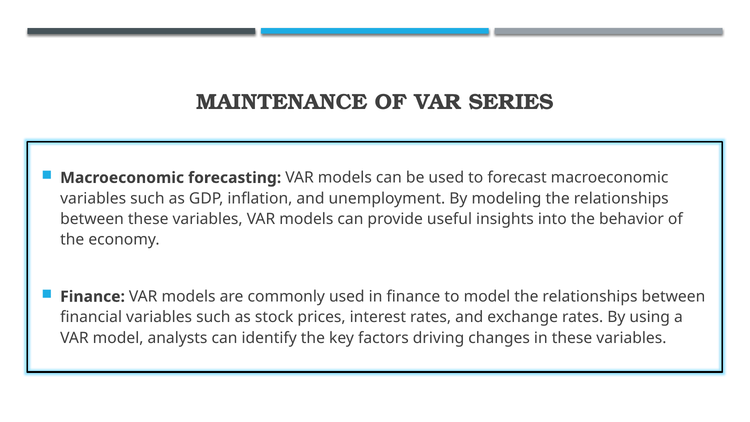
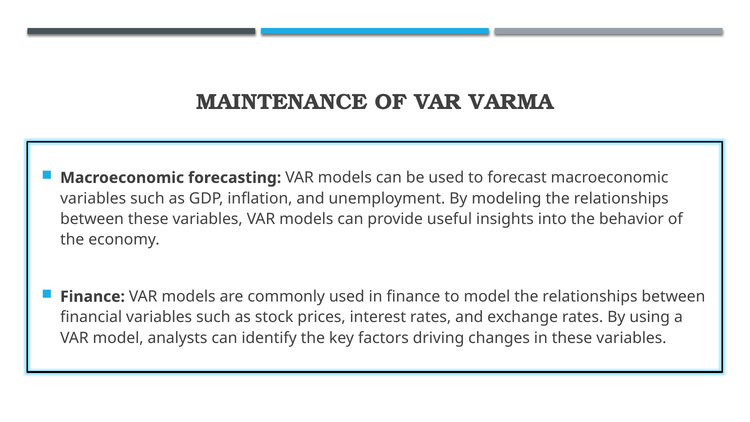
SERIES: SERIES -> VARMA (511, 102)
